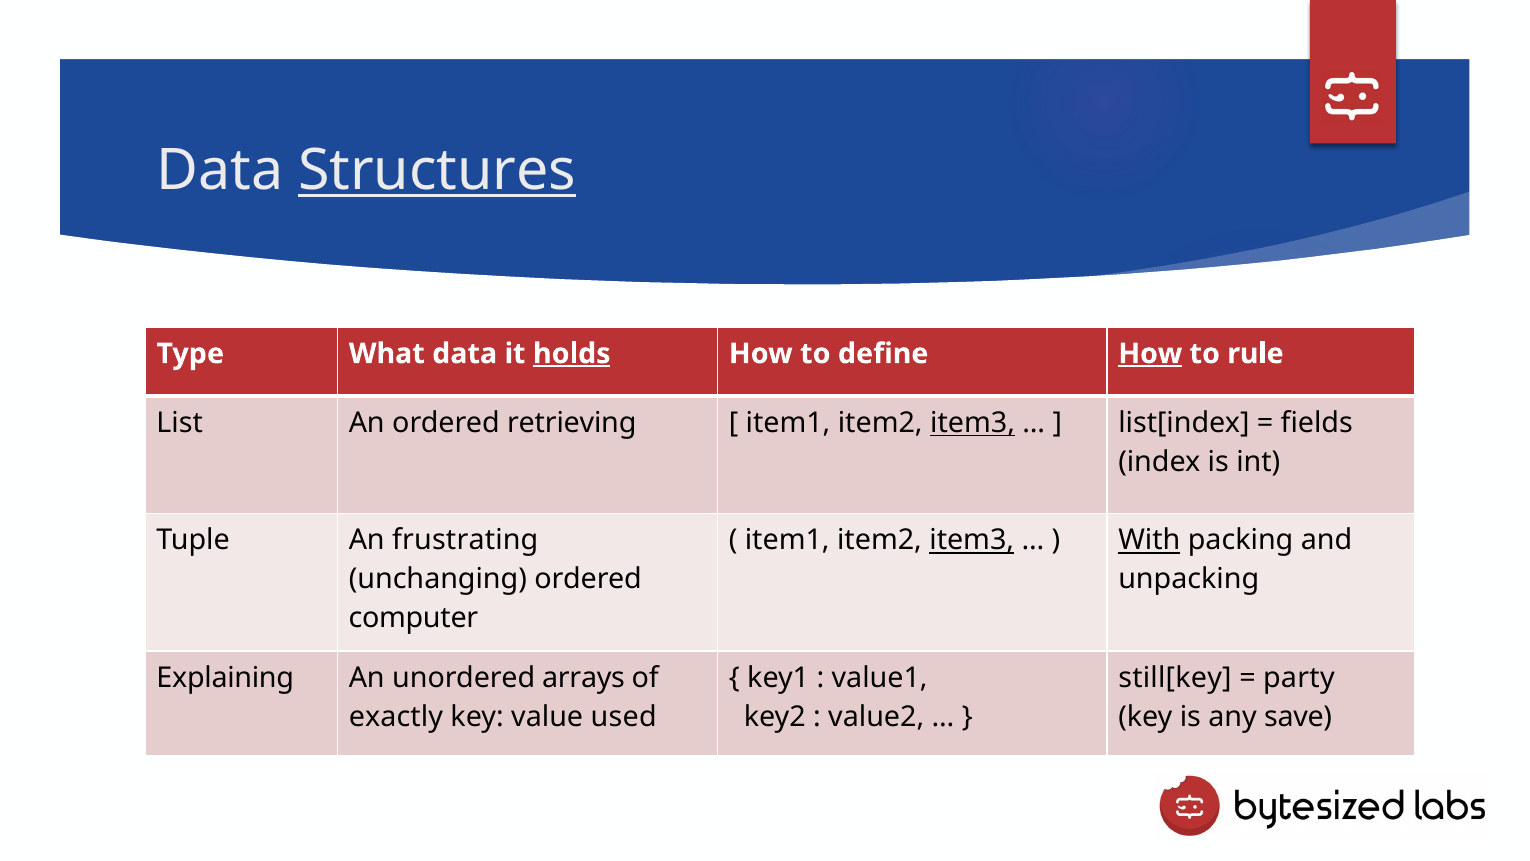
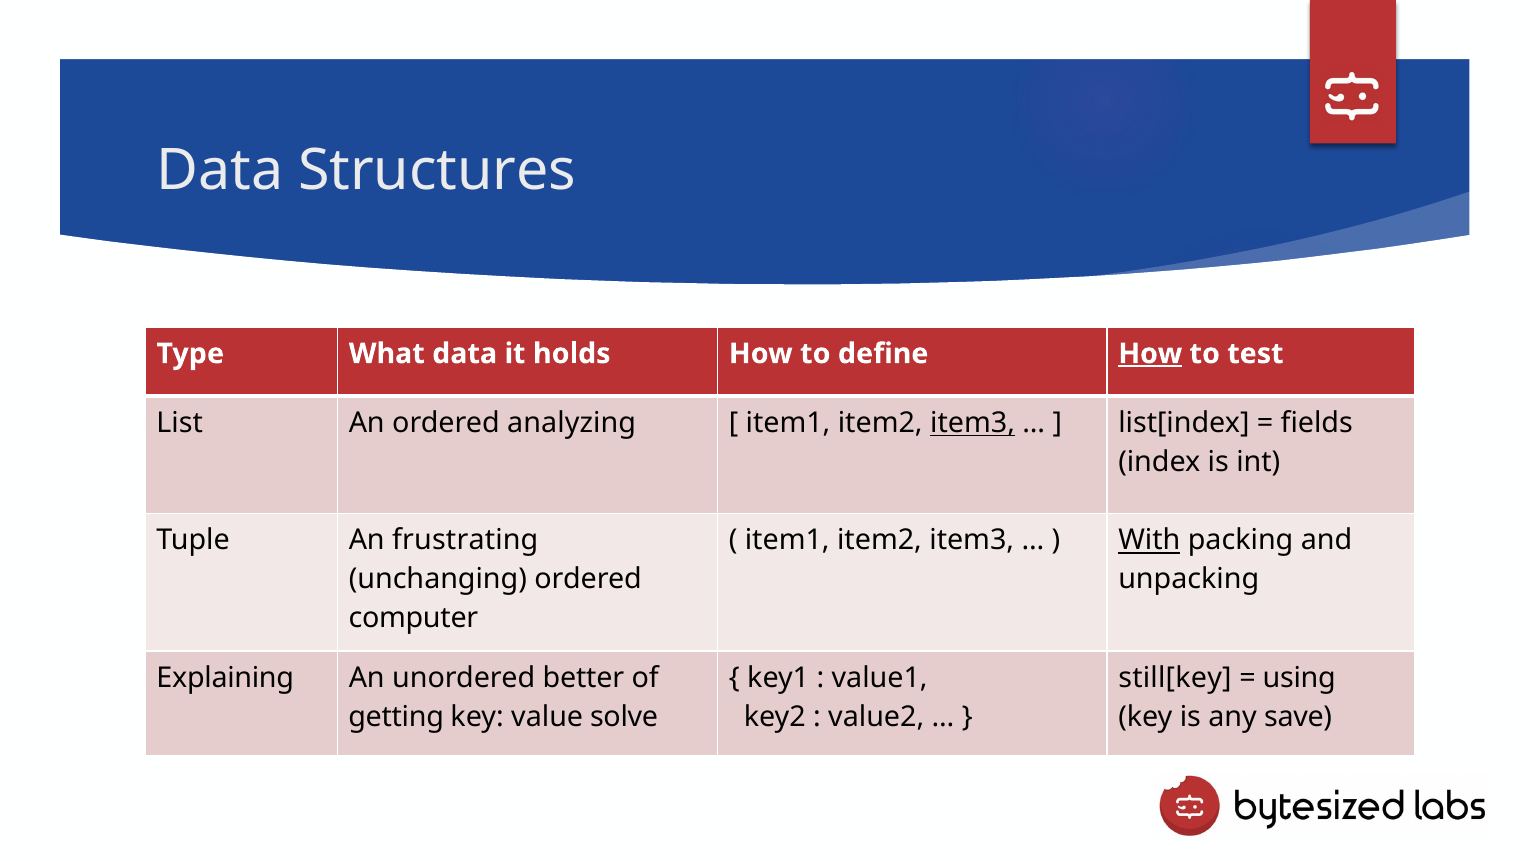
Structures underline: present -> none (437, 171)
holds underline: present -> none (572, 354)
rule: rule -> test (1255, 354)
retrieving: retrieving -> analyzing (572, 423)
item3 underline: present -> none (972, 540)
arrays: arrays -> better (583, 678)
party: party -> using (1299, 678)
exactly: exactly -> getting (396, 717)
used: used -> solve (624, 717)
